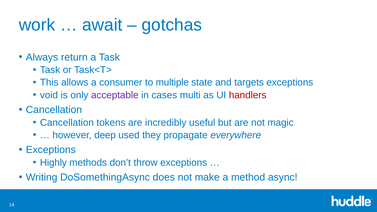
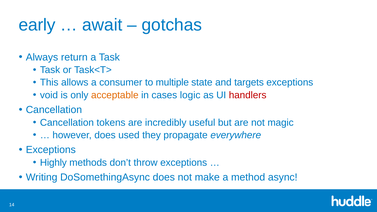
work: work -> early (37, 25)
acceptable colour: purple -> orange (115, 95)
multi: multi -> logic (190, 95)
however deep: deep -> does (105, 135)
